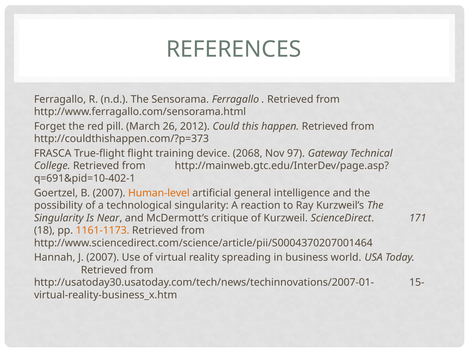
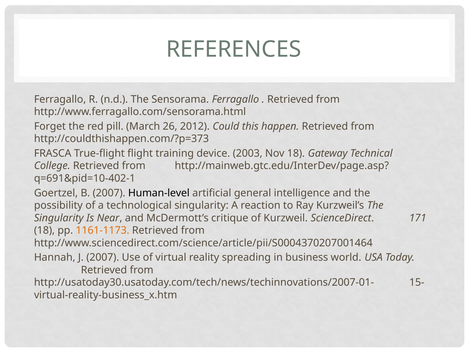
2068: 2068 -> 2003 (248, 153)
Nov 97: 97 -> 18 (296, 153)
Human-level colour: orange -> black (159, 193)
